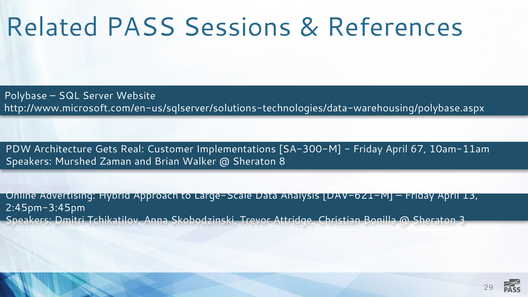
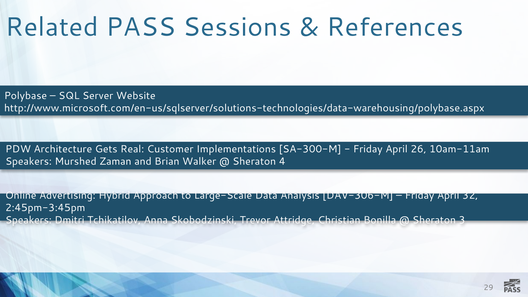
67: 67 -> 26 (419, 149)
8: 8 -> 4 (282, 161)
DAV-621-M: DAV-621-M -> DAV-306-M (358, 196)
13: 13 -> 32 (470, 196)
